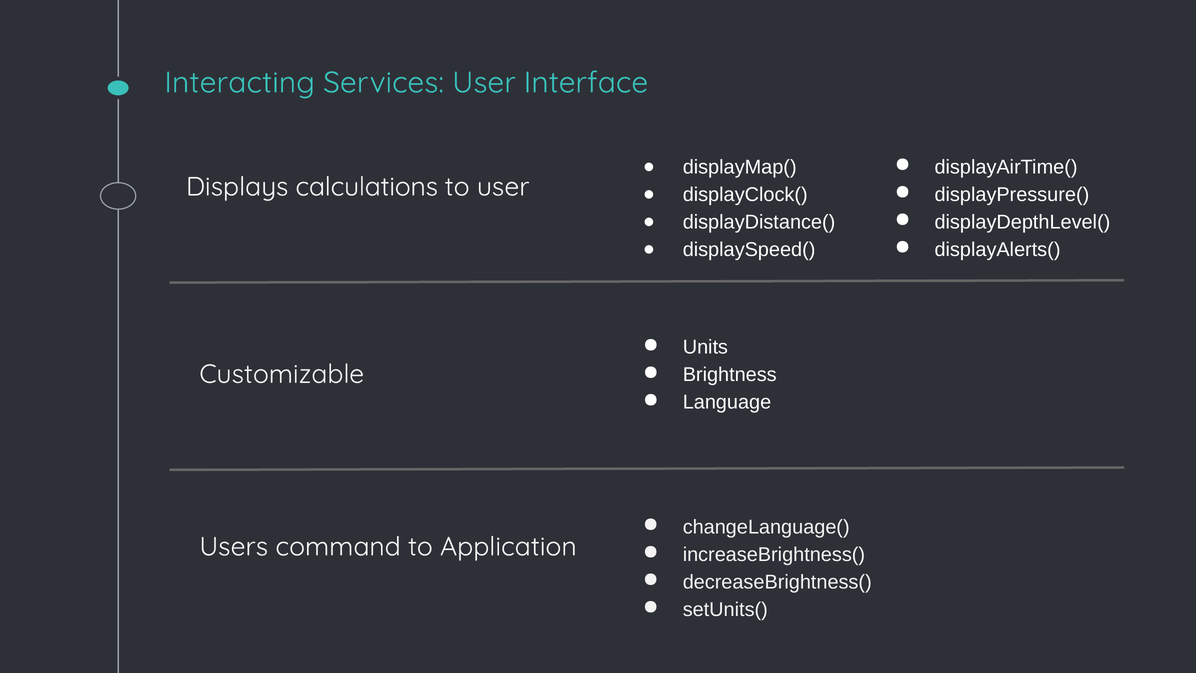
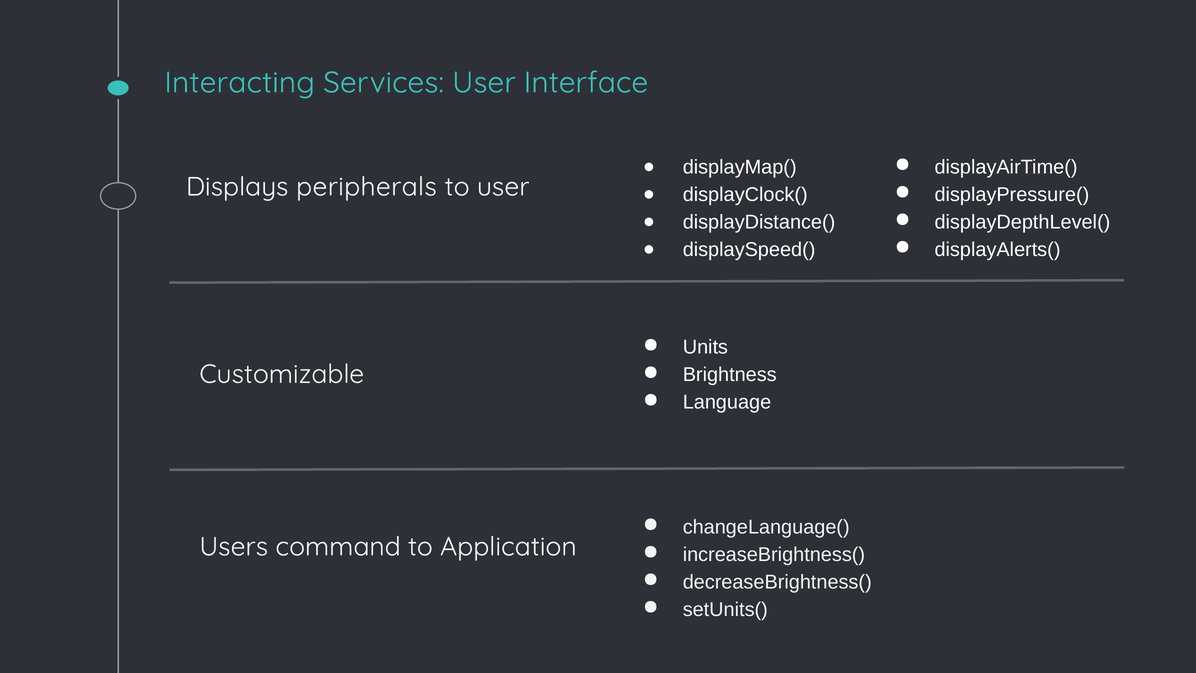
calculations: calculations -> peripherals (366, 187)
